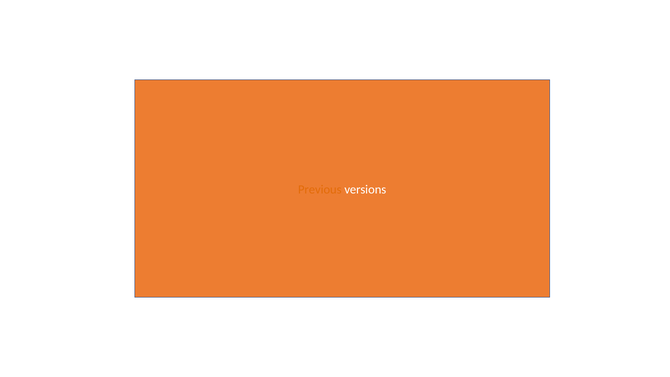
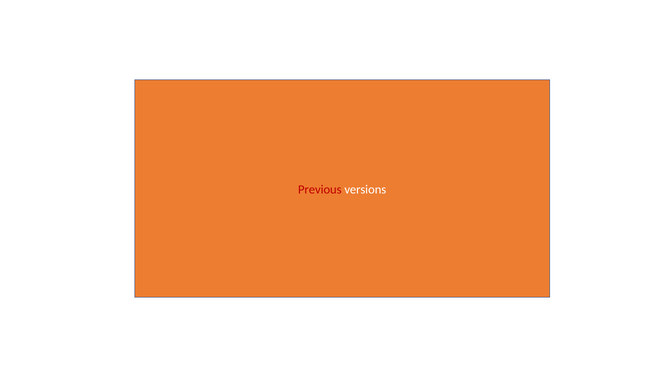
Previous colour: orange -> red (320, 189)
